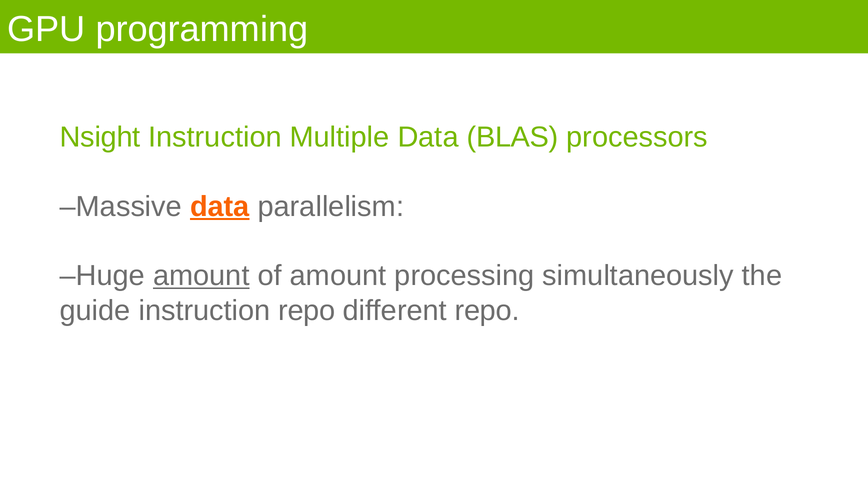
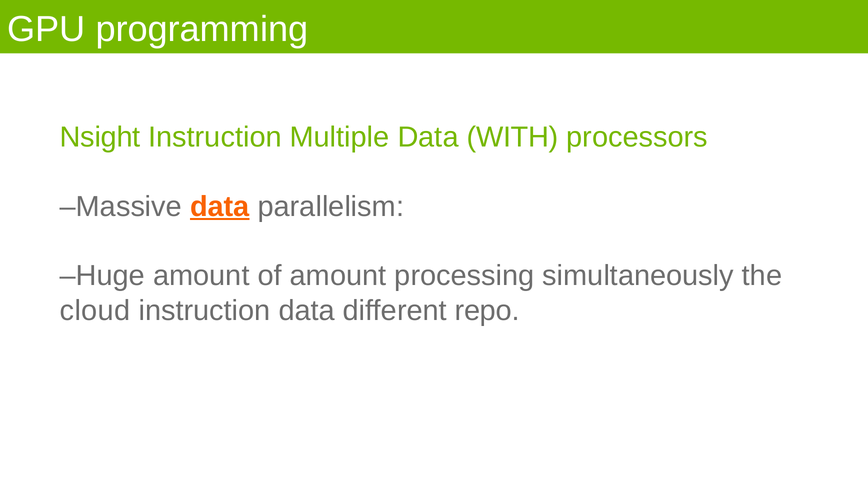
BLAS: BLAS -> WITH (513, 137)
amount underline: present -> none (201, 276)
guide: guide -> cloud (95, 311)
instruction repo: repo -> data (307, 311)
